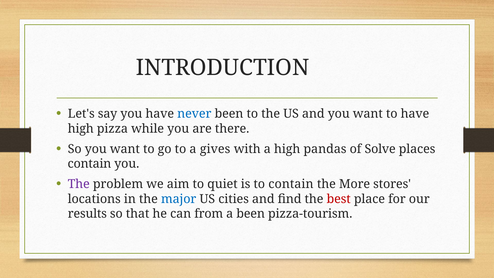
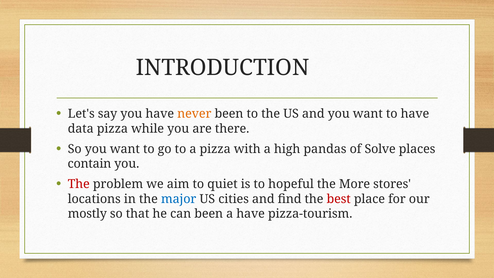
never colour: blue -> orange (194, 114)
high: high -> data (81, 129)
a gives: gives -> pizza (215, 149)
The colour: purple -> red (79, 184)
to contain: contain -> hopeful (291, 184)
results: results -> mostly (87, 214)
can from: from -> been (209, 214)
a been: been -> have (251, 214)
